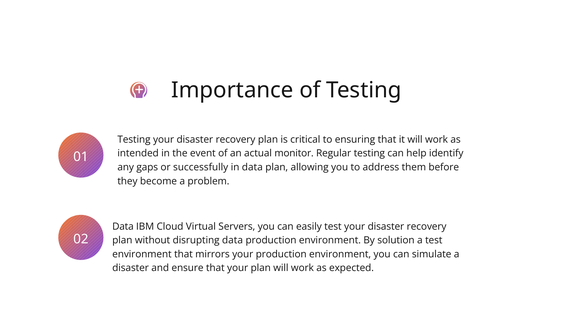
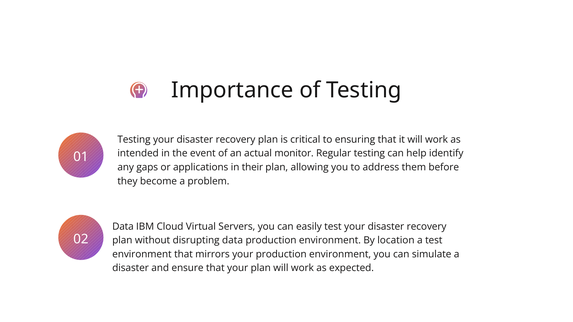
successfully: successfully -> applications (201, 167)
in data: data -> their (252, 167)
solution: solution -> location (396, 241)
